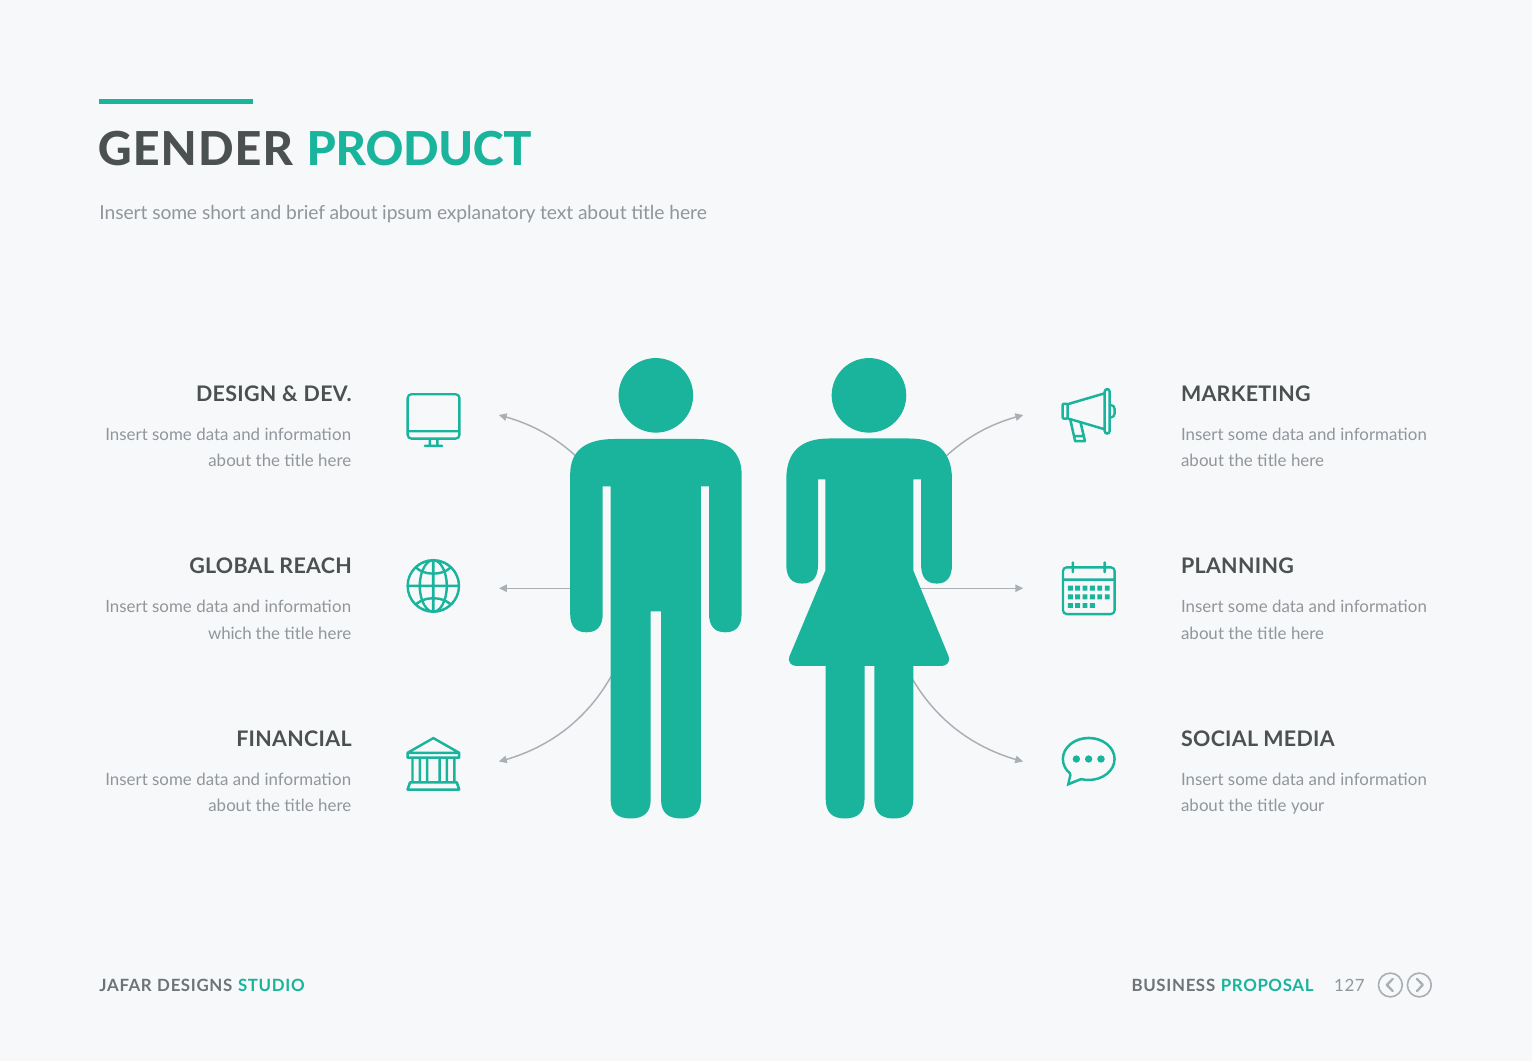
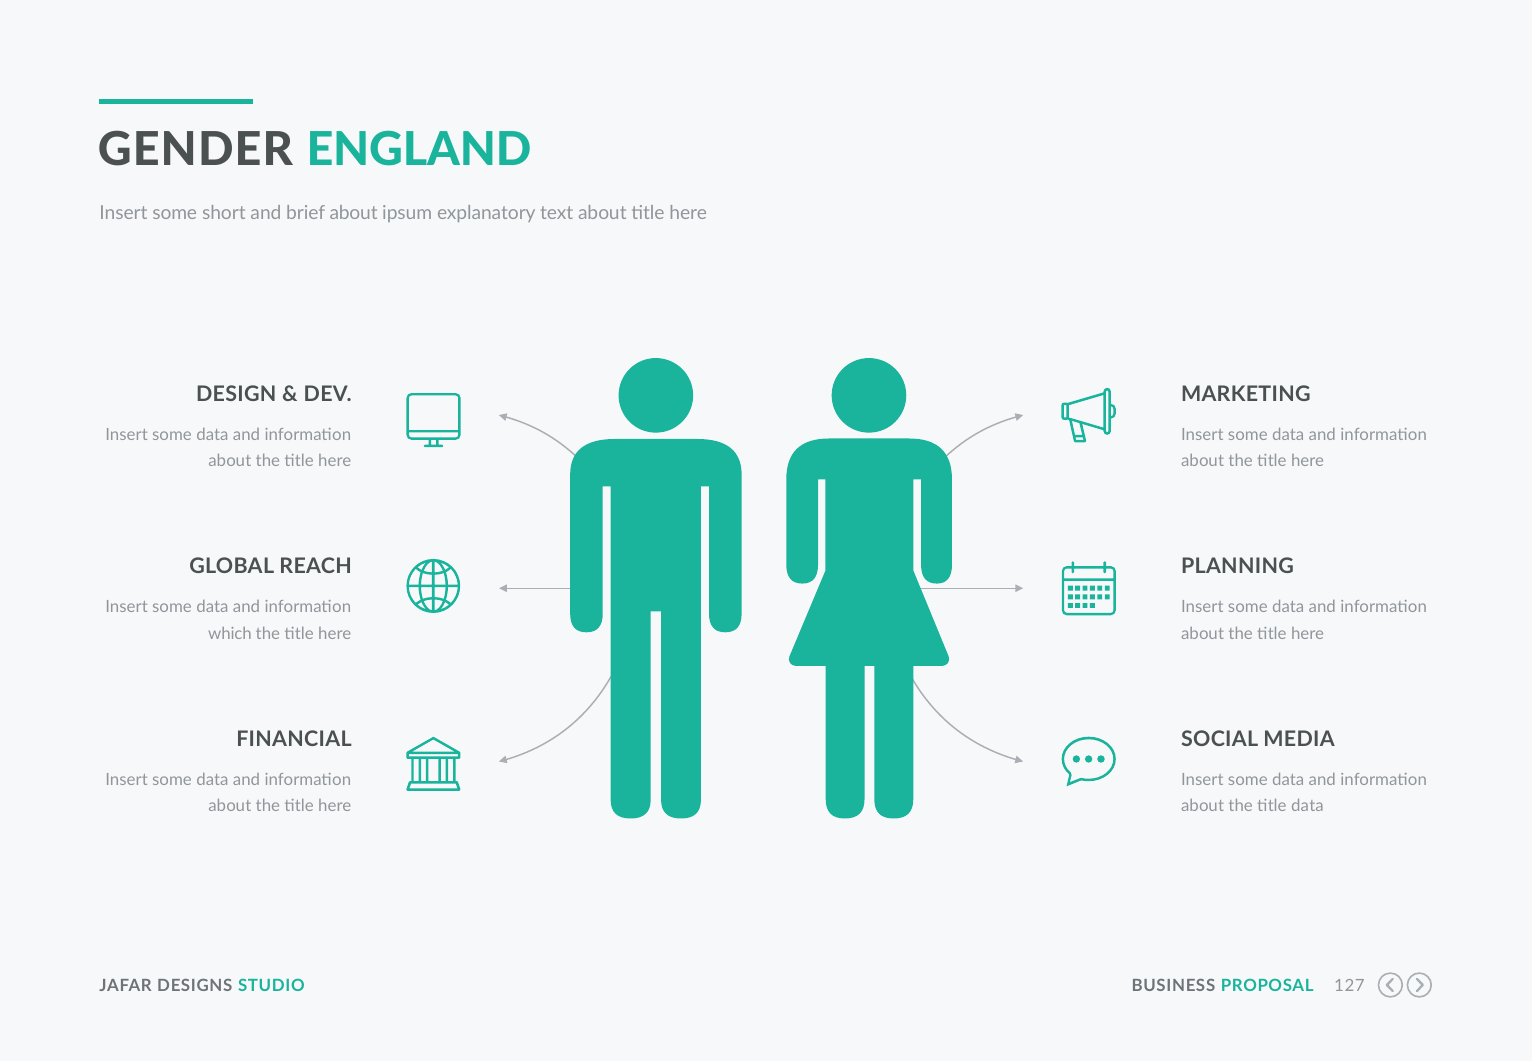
PRODUCT: PRODUCT -> ENGLAND (419, 150)
title your: your -> data (1307, 806)
